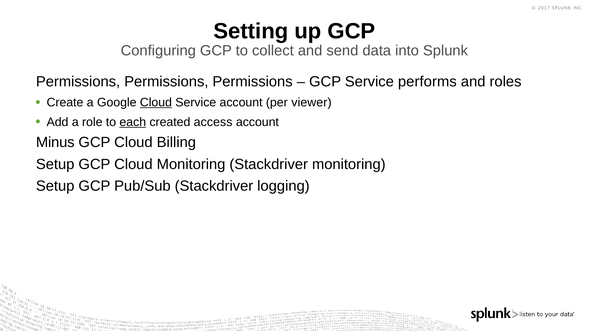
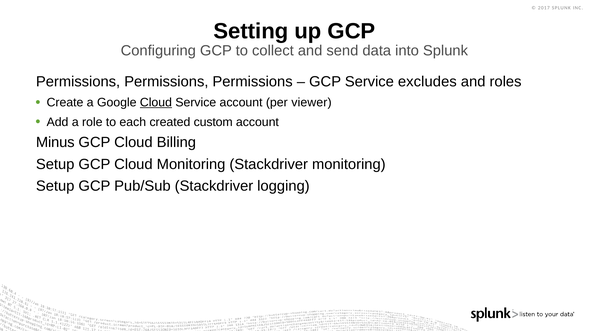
performs: performs -> excludes (427, 82)
each underline: present -> none (133, 122)
access: access -> custom (213, 122)
